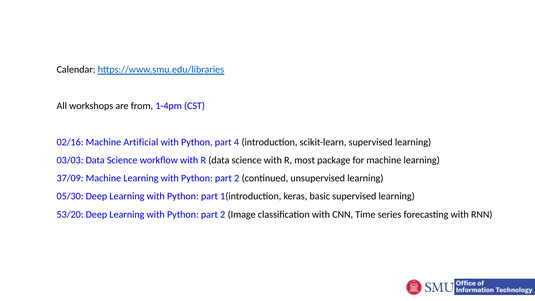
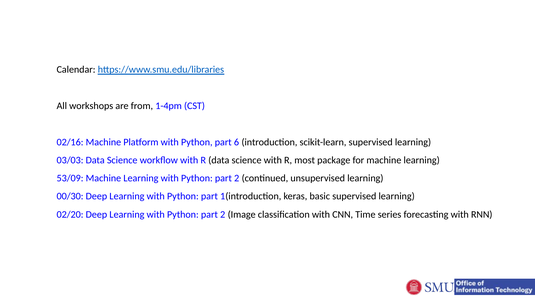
Artificial: Artificial -> Platform (141, 142)
4: 4 -> 6 (236, 142)
37/09: 37/09 -> 53/09 (70, 178)
05/30: 05/30 -> 00/30 (70, 196)
53/20: 53/20 -> 02/20 (70, 214)
